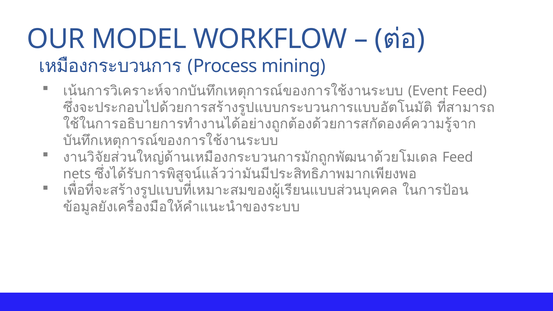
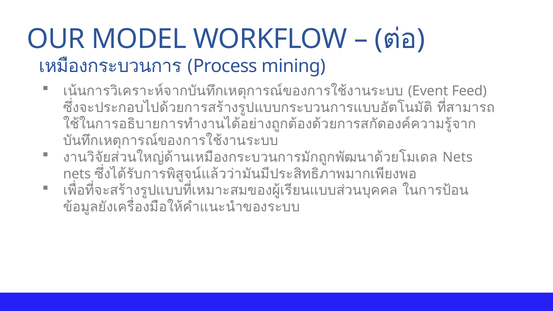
Feed: Feed -> Nets (458, 157)
